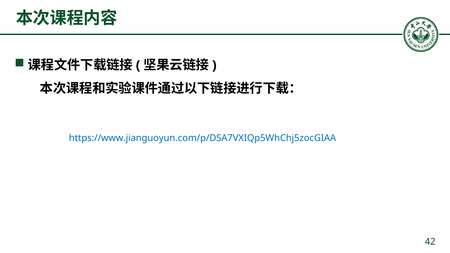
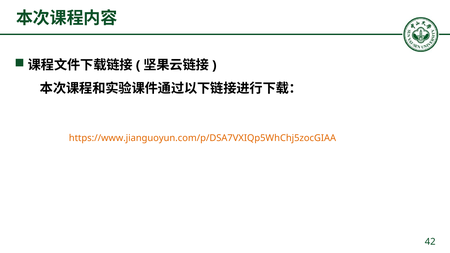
https://www.jianguoyun.com/p/DSA7VXIQp5WhChj5zocGIAA colour: blue -> orange (202, 138)
